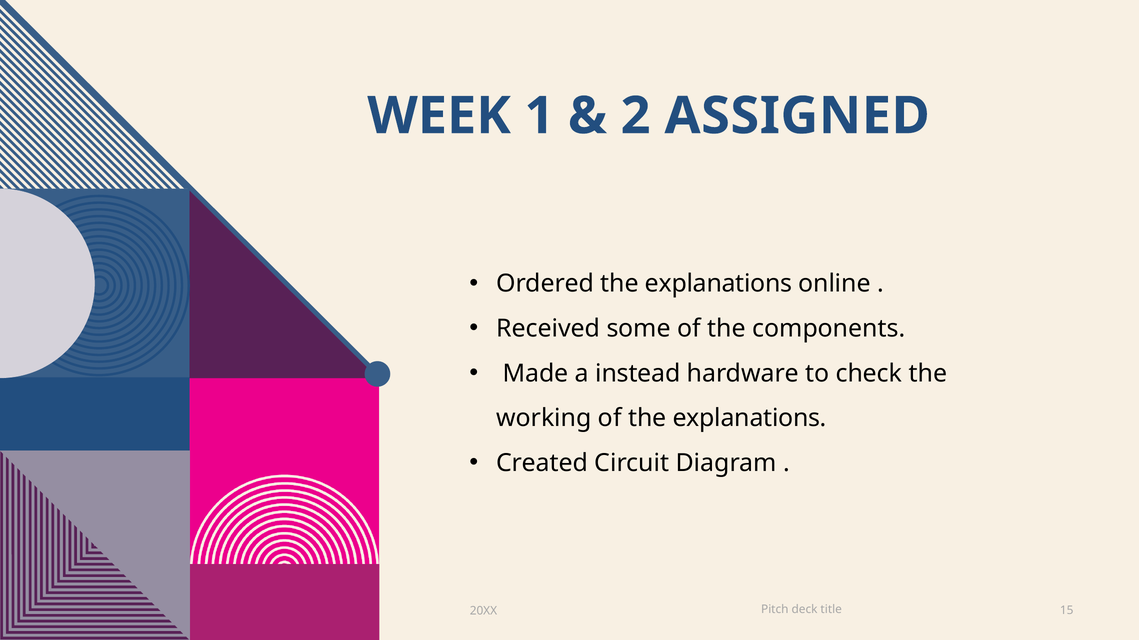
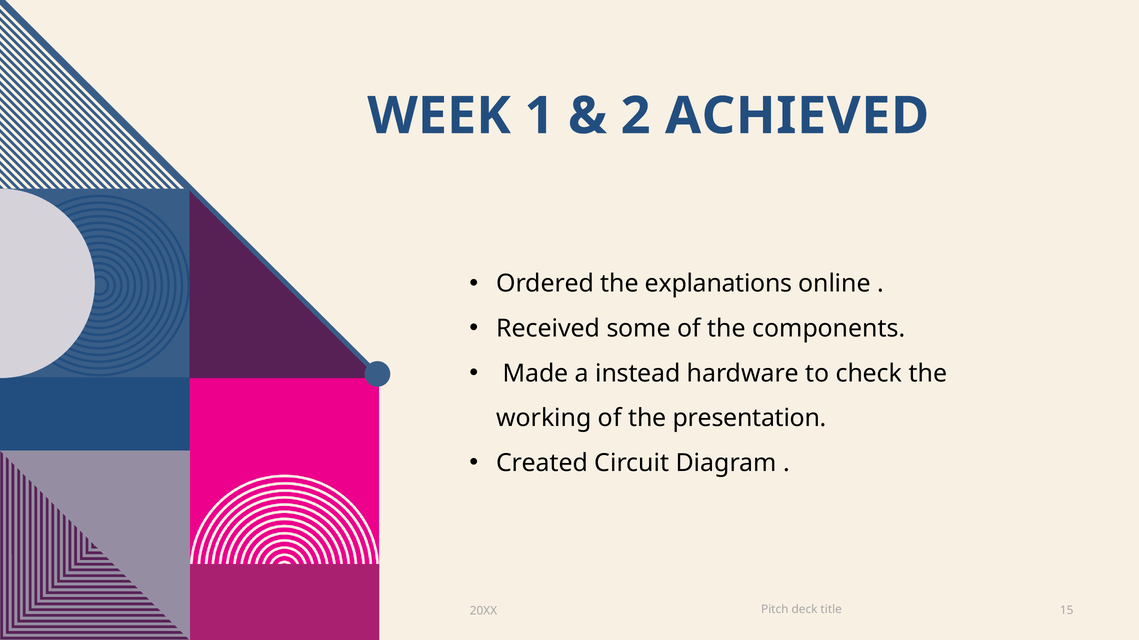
ASSIGNED: ASSIGNED -> ACHIEVED (797, 116)
of the explanations: explanations -> presentation (750, 419)
